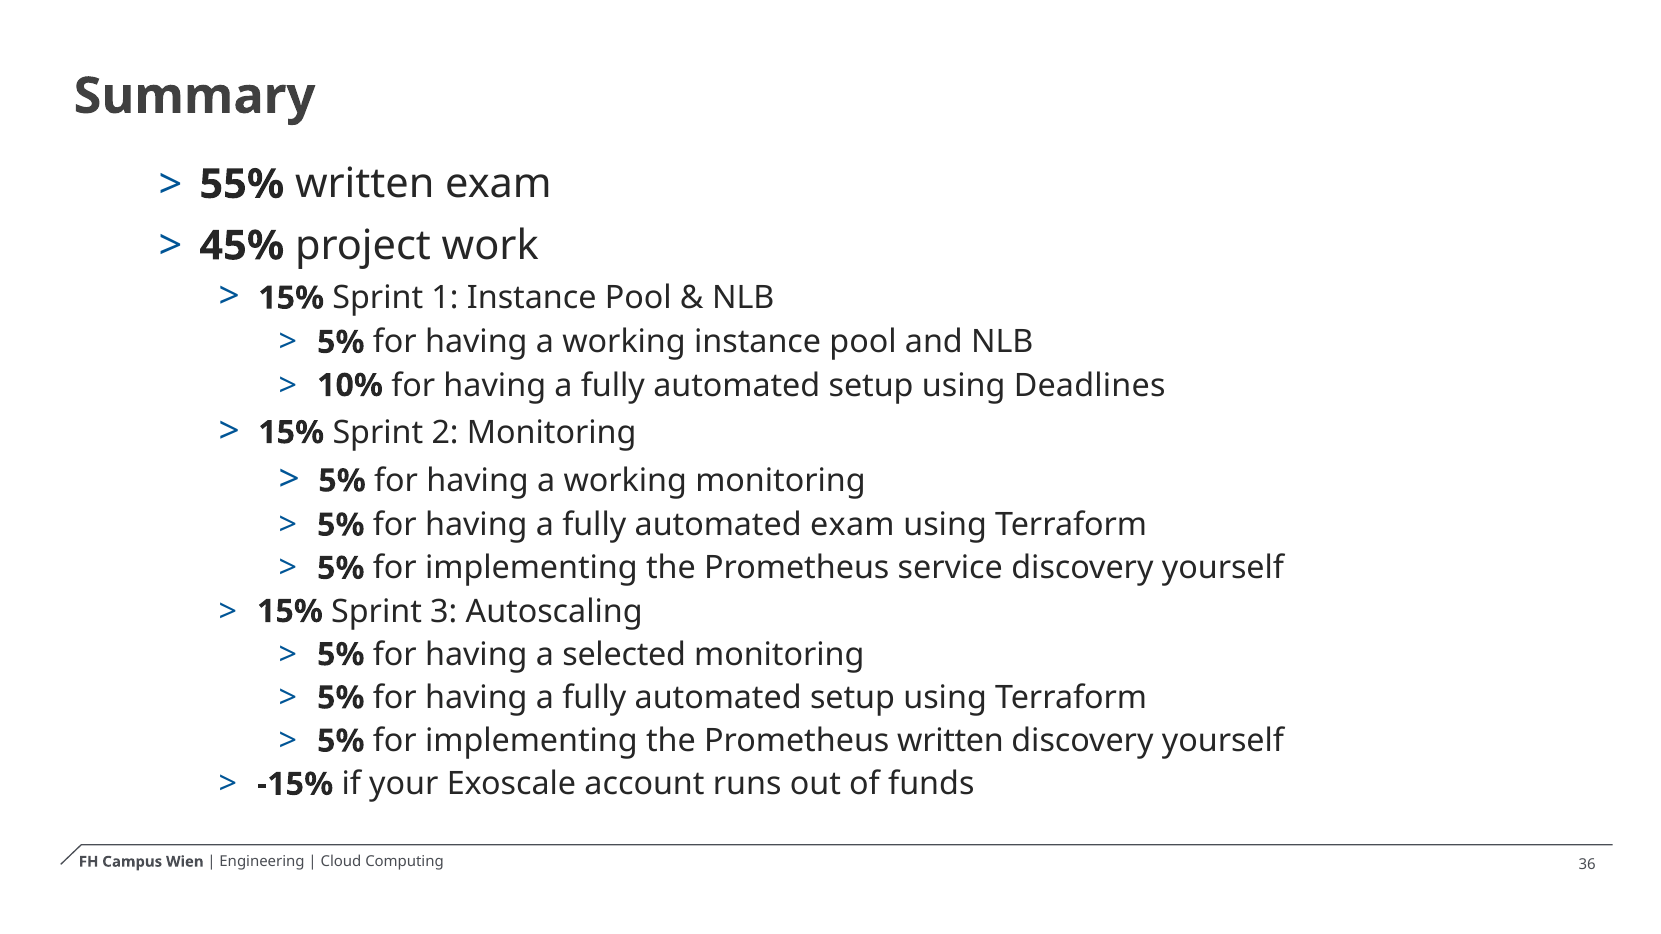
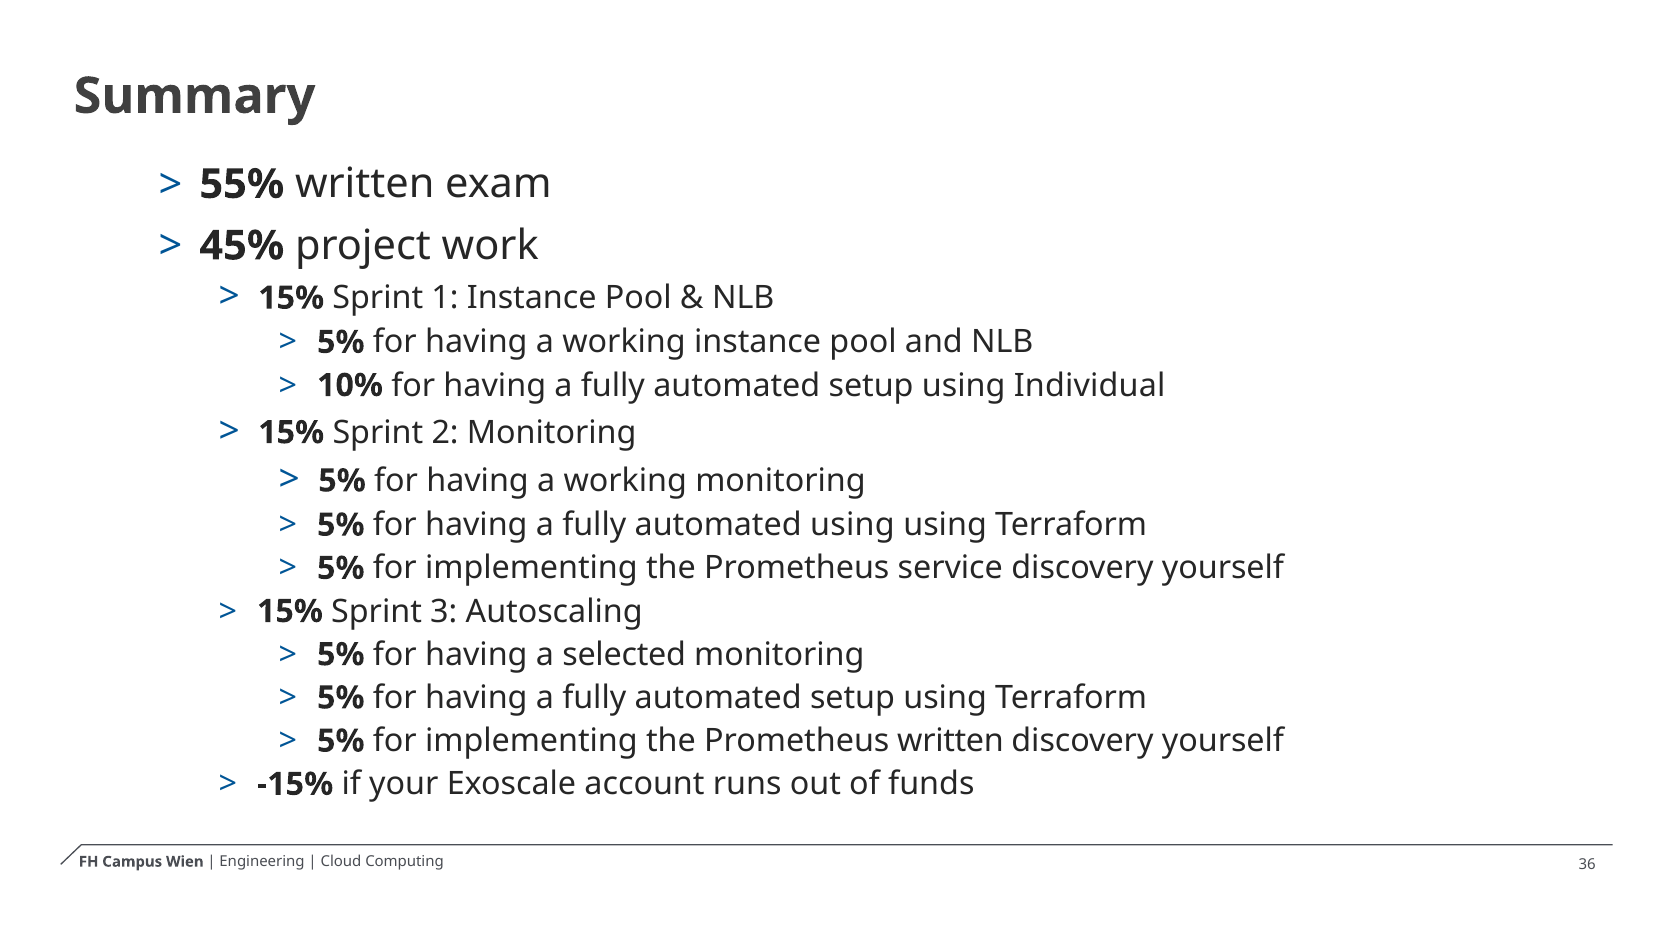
Deadlines: Deadlines -> Individual (1090, 385)
automated exam: exam -> using (852, 525)
